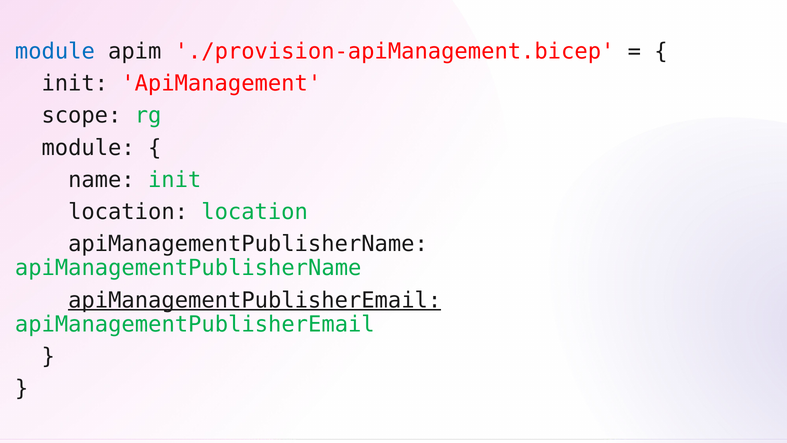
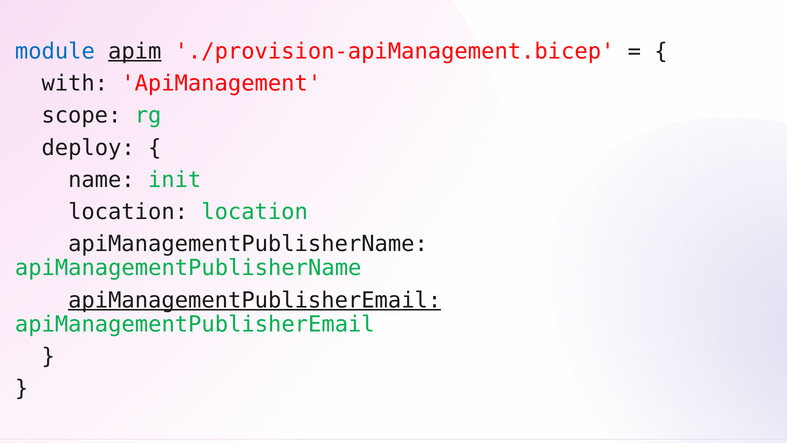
apim underline: none -> present (135, 51)
init: init -> with (75, 83)
module: module -> deploy (88, 148)
